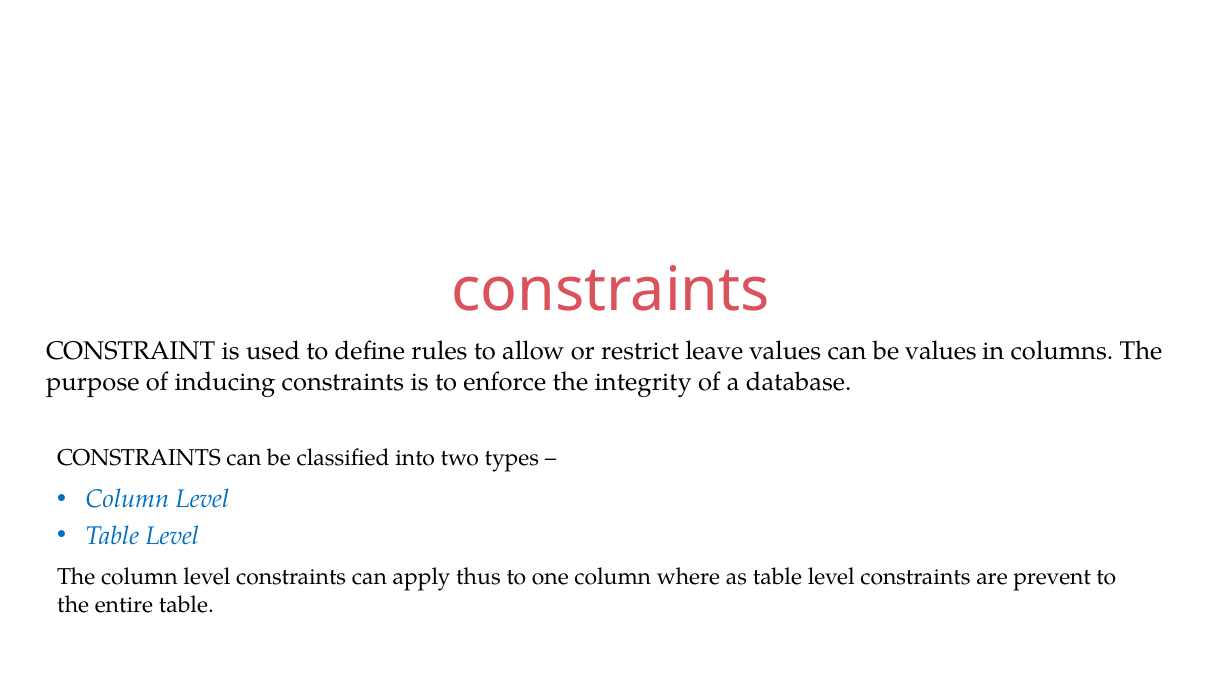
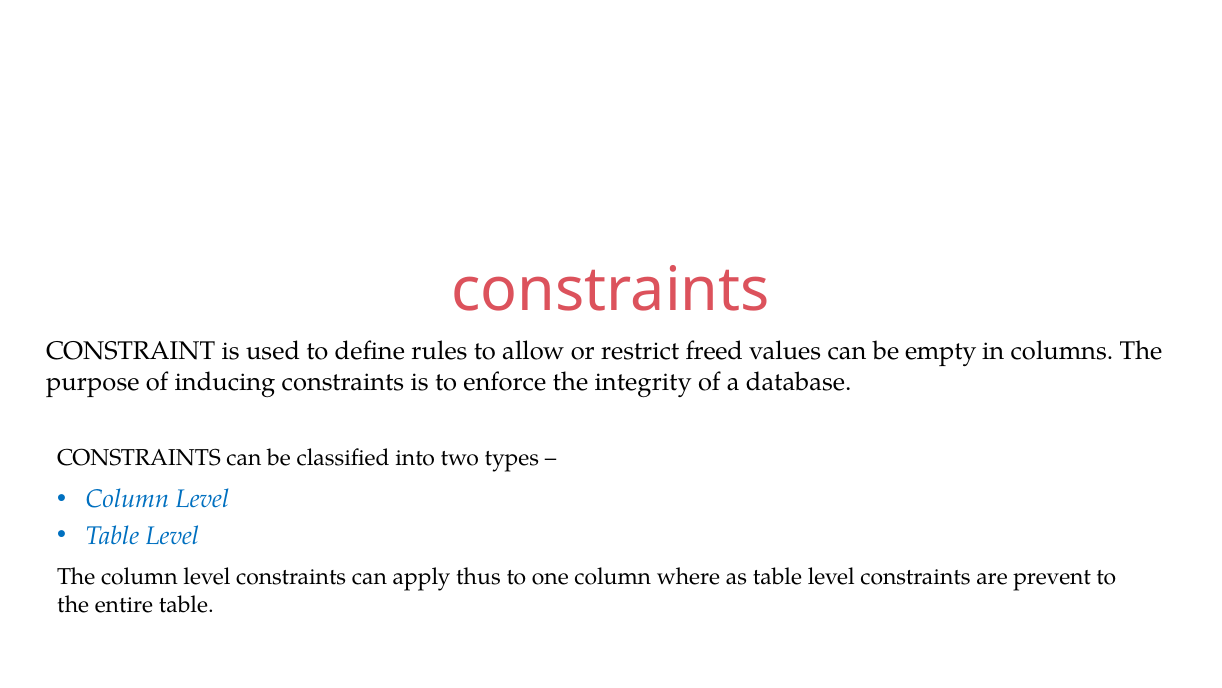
leave: leave -> freed (714, 351)
be values: values -> empty (941, 351)
